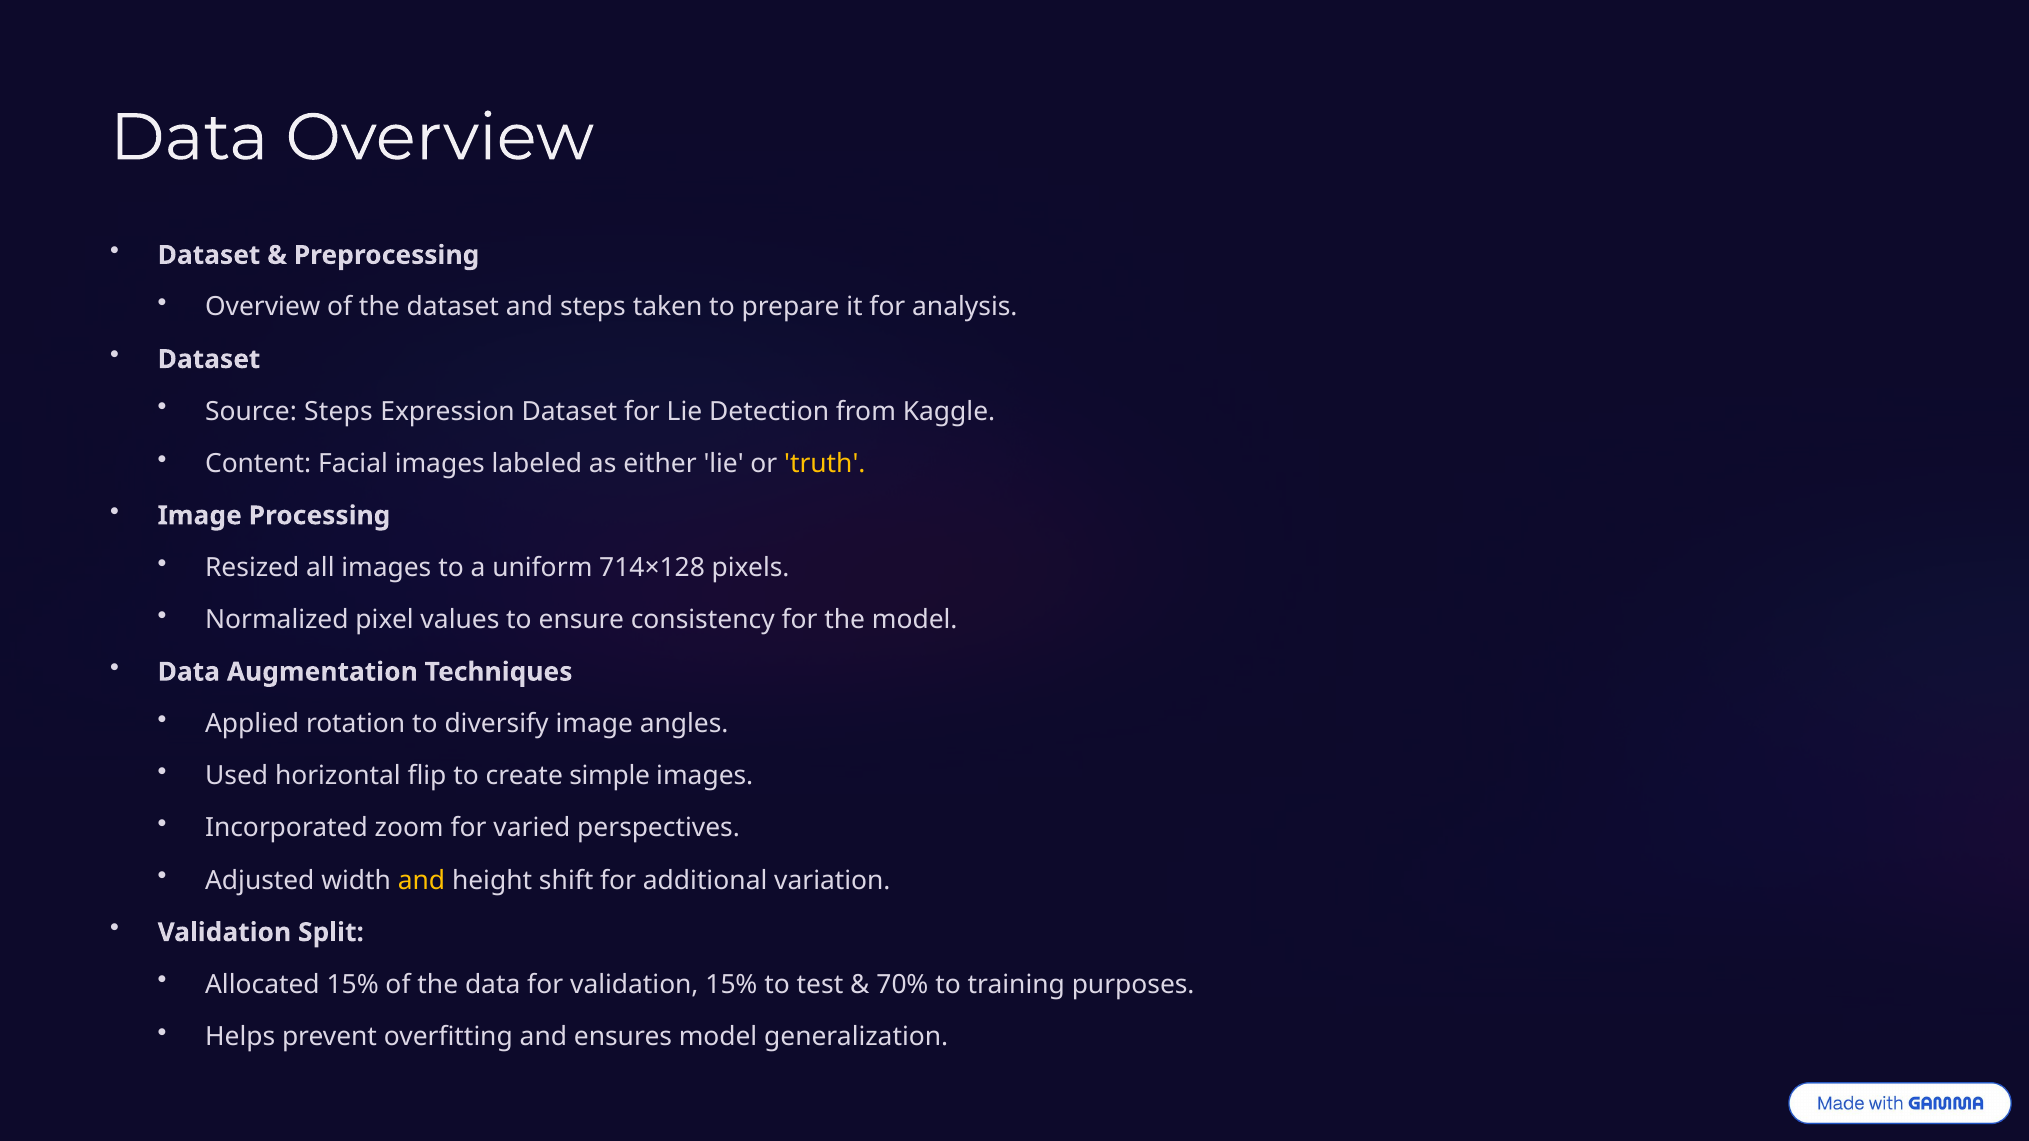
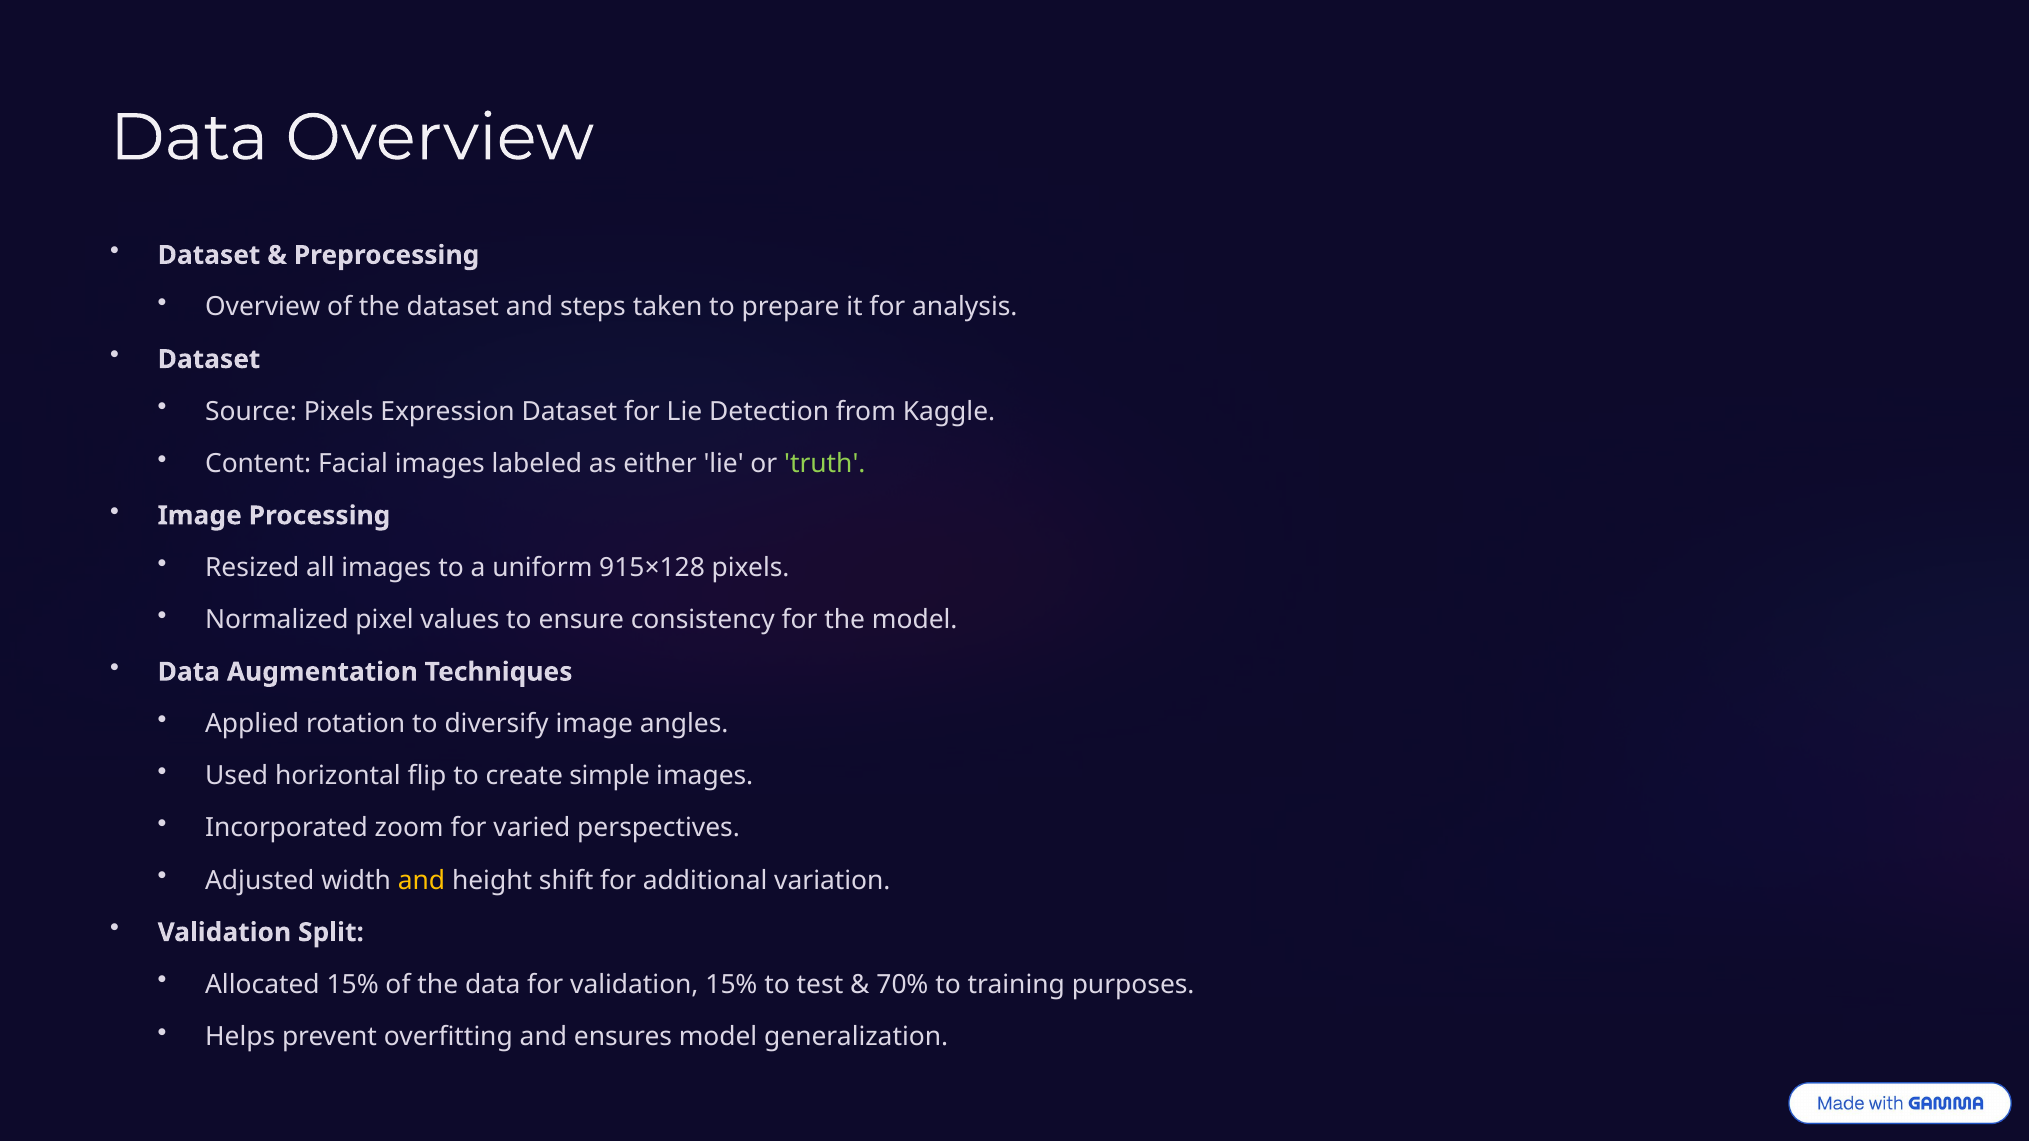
Source Steps: Steps -> Pixels (339, 412)
truth colour: yellow -> light green (825, 464)
714×128: 714×128 -> 915×128 (652, 568)
